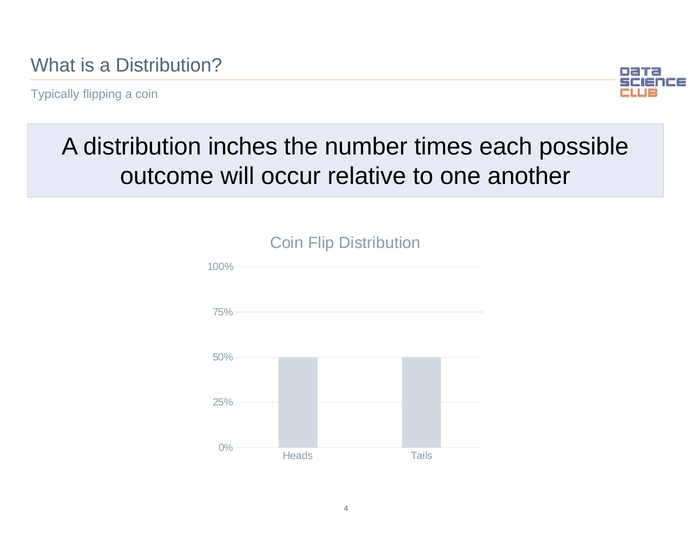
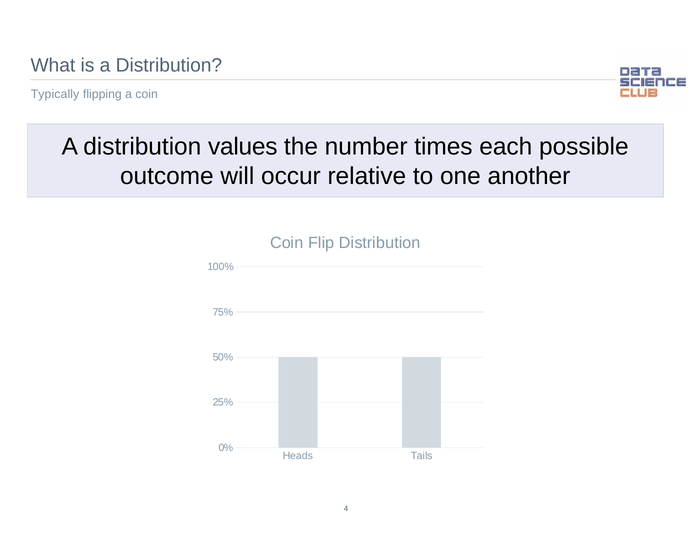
inches: inches -> values (243, 147)
